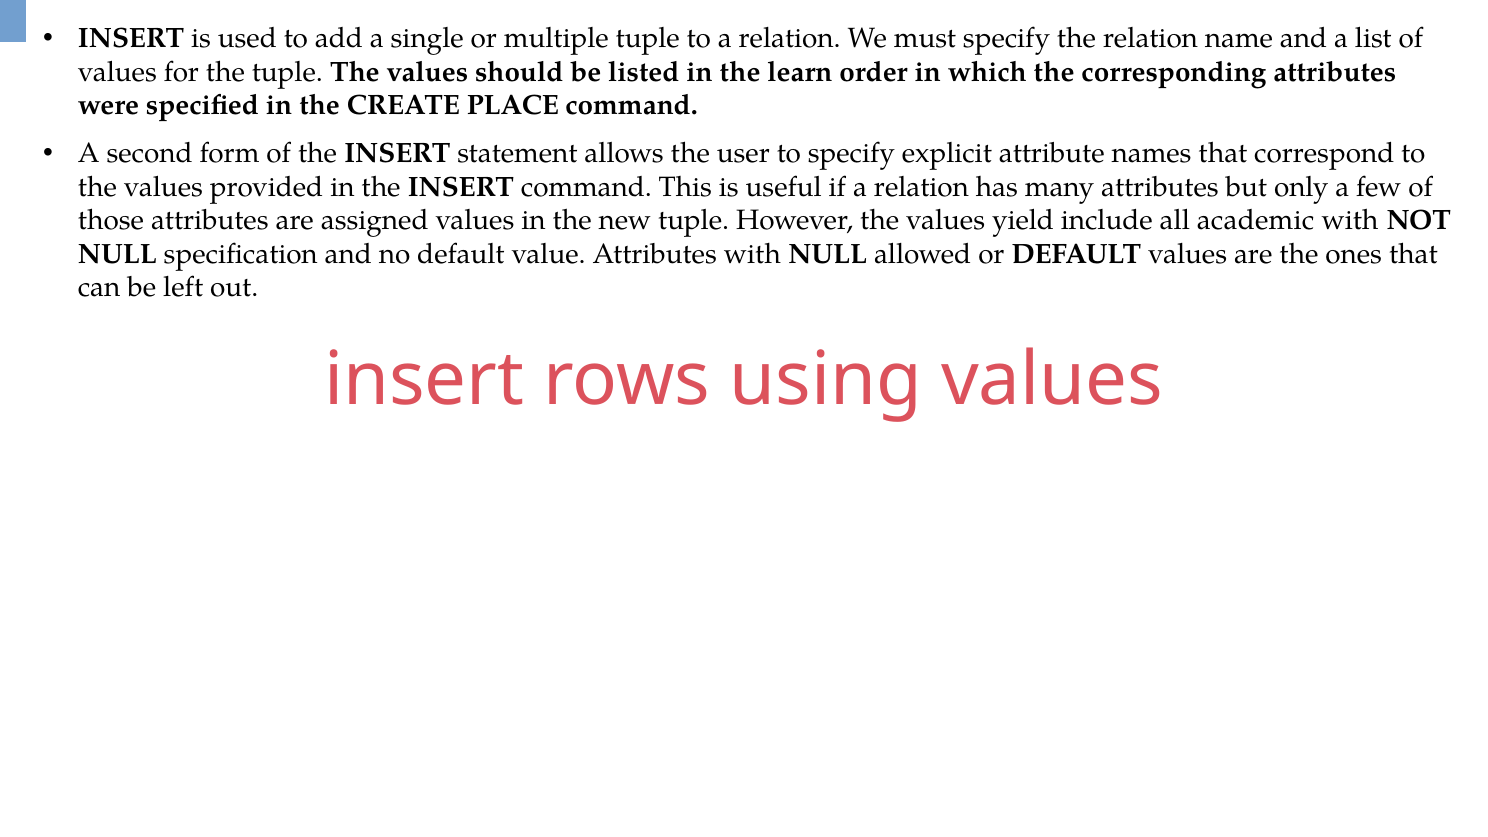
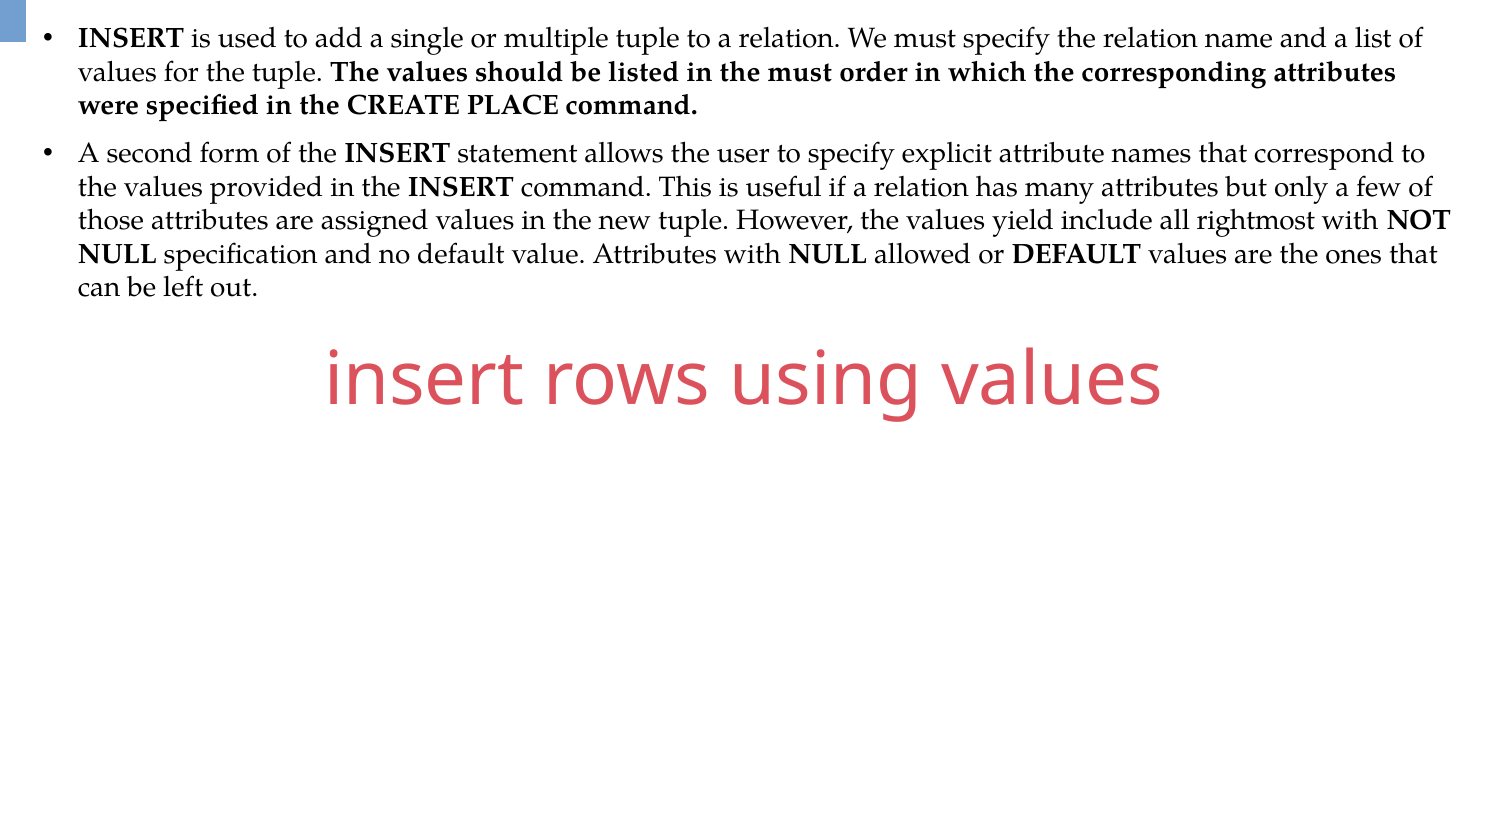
the learn: learn -> must (800, 72)
academic: academic -> rightmost (1256, 221)
